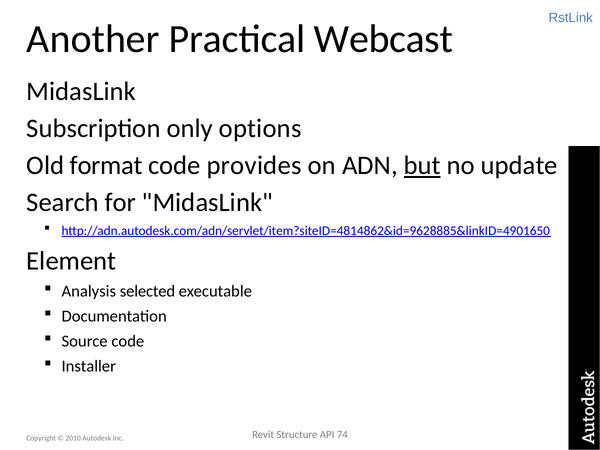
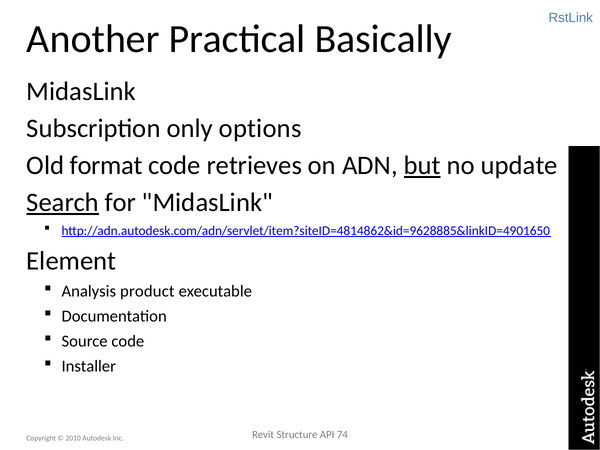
Webcast: Webcast -> Basically (383, 39)
provides: provides -> retrieves (254, 166)
Search underline: none -> present (63, 203)
selected: selected -> product (147, 291)
